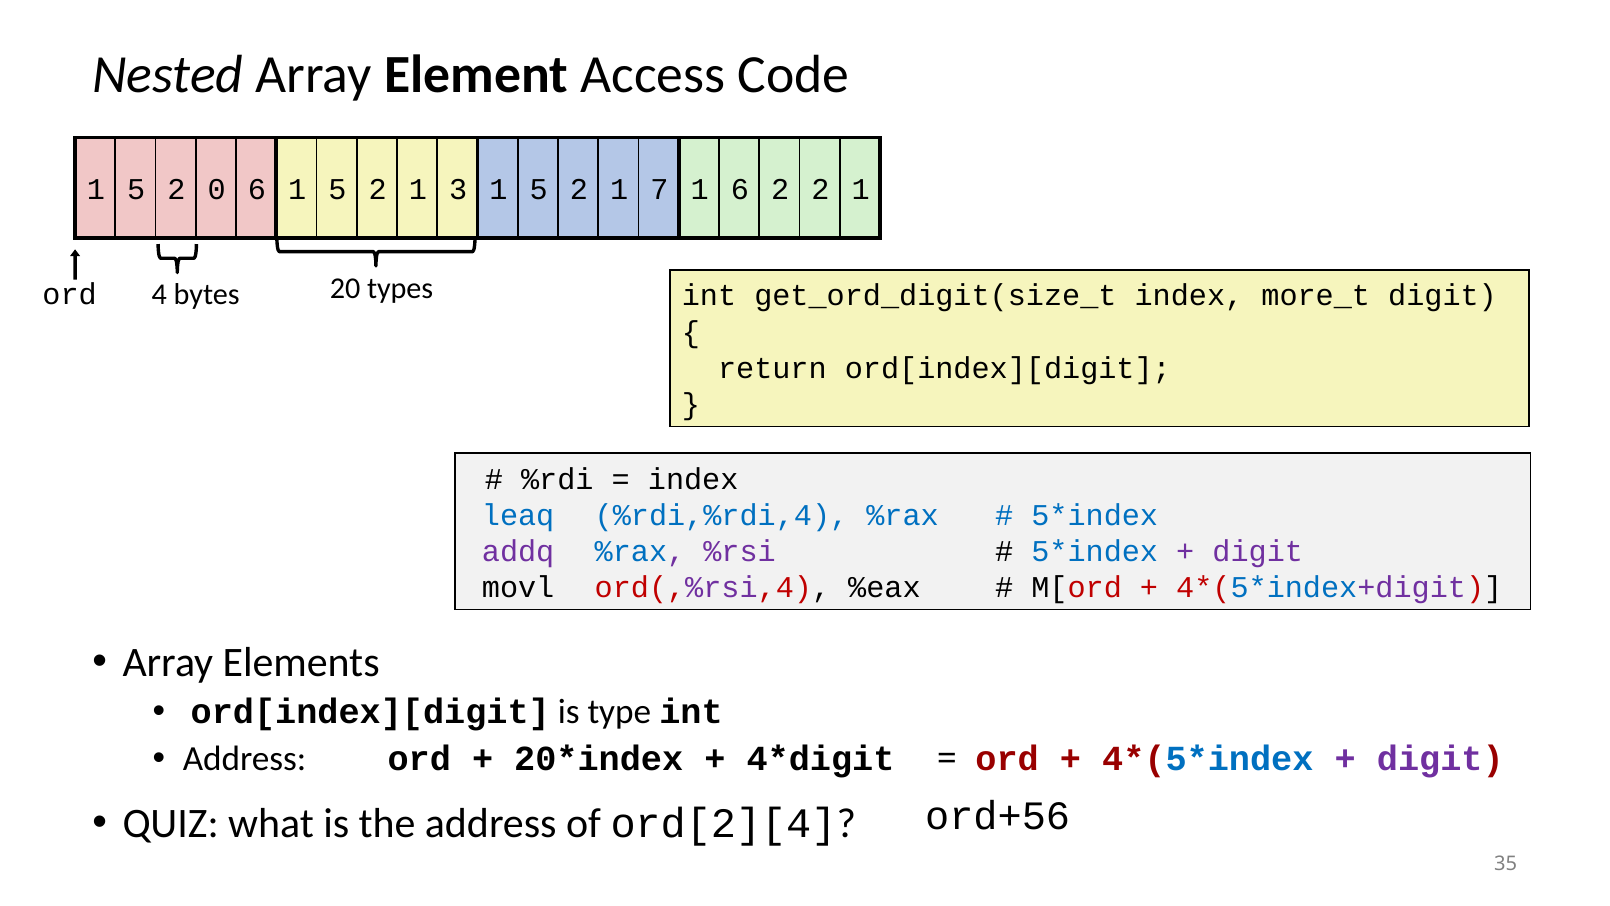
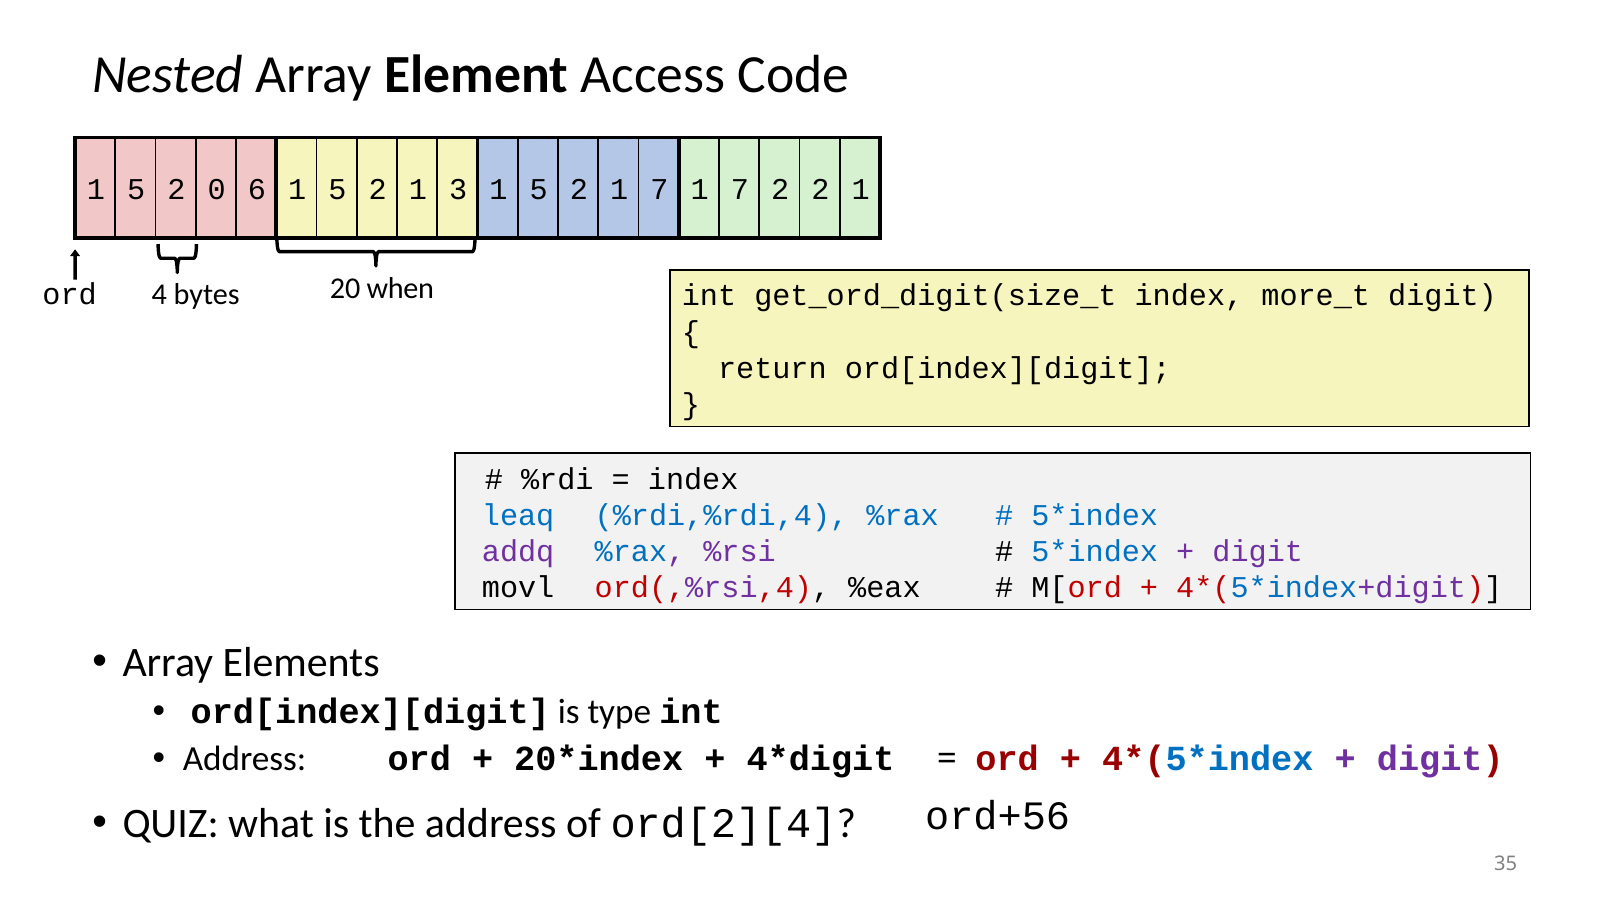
7 1 6: 6 -> 7 (740, 190)
types: types -> when (400, 288)
